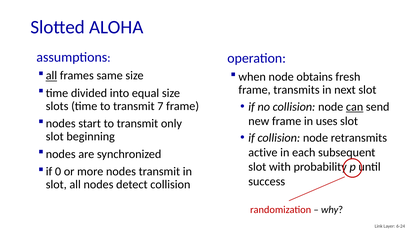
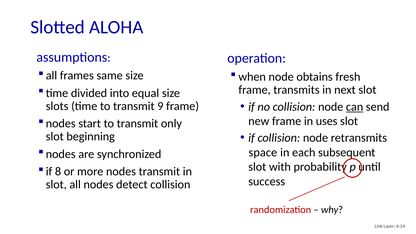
all underline: present -> none (51, 76)
7: 7 -> 9 (160, 106)
active: active -> space (263, 152)
0: 0 -> 8 (58, 171)
